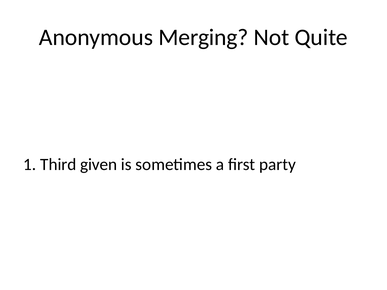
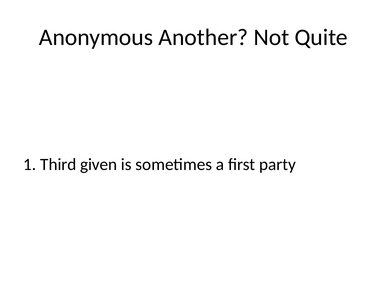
Merging: Merging -> Another (203, 37)
